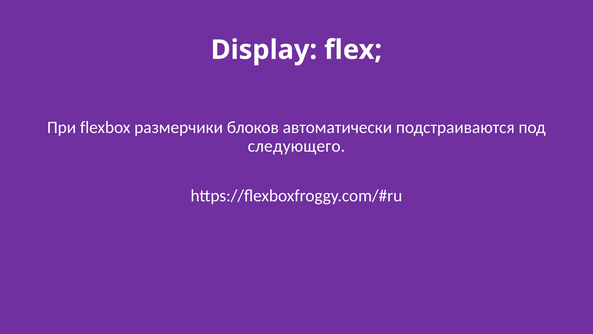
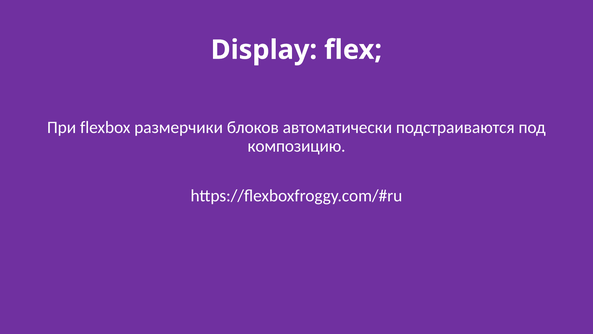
следующего: следующего -> композицию (297, 146)
